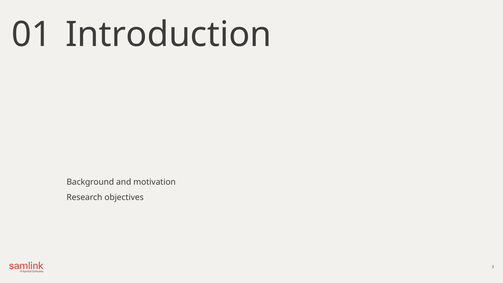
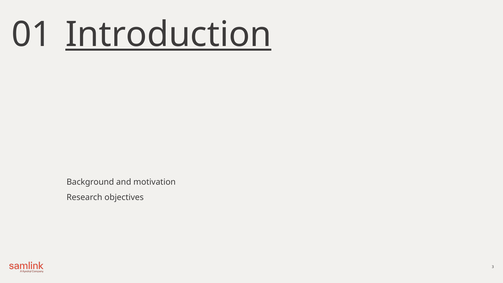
Introduction underline: none -> present (169, 35)
